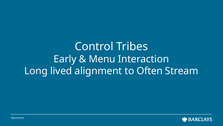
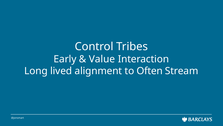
Menu: Menu -> Value (102, 59)
